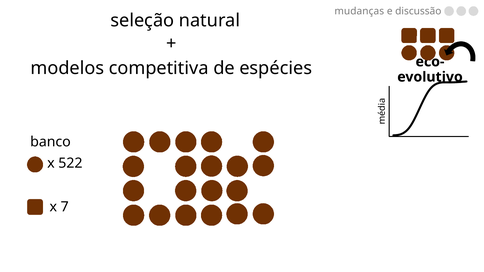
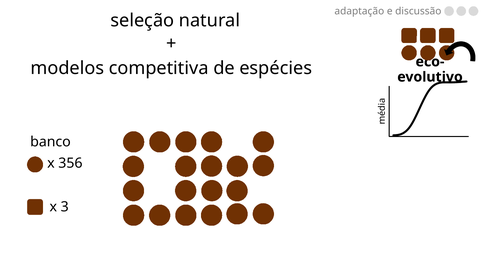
mudanças: mudanças -> adaptação (359, 11)
522: 522 -> 356 (70, 163)
7: 7 -> 3 (65, 207)
